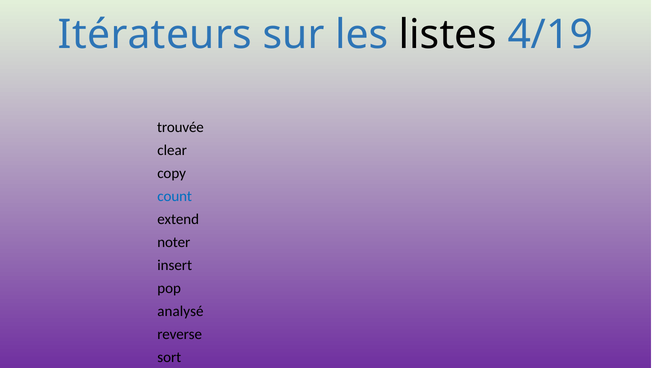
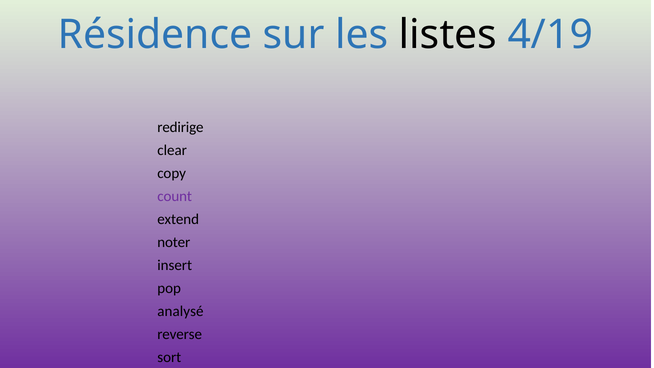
Itérateurs: Itérateurs -> Résidence (155, 35)
trouvée: trouvée -> redirige (180, 127)
count colour: blue -> purple (175, 196)
